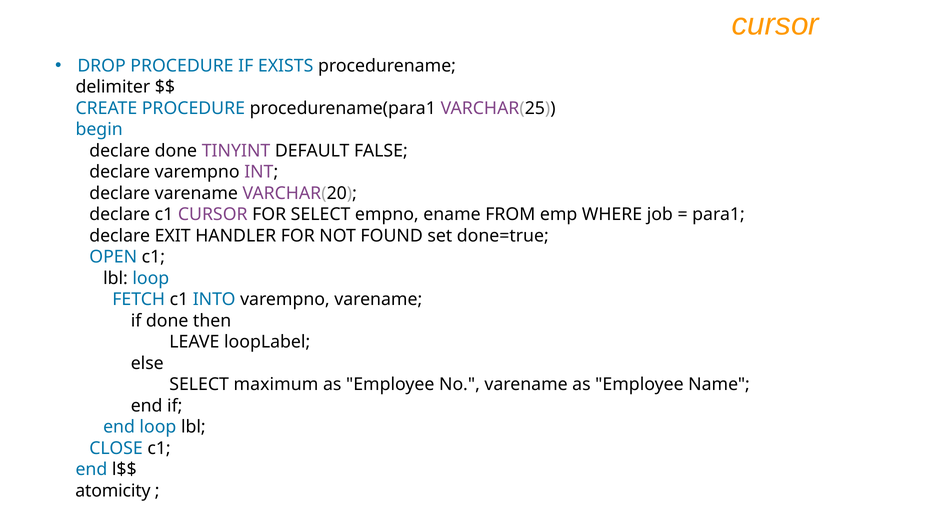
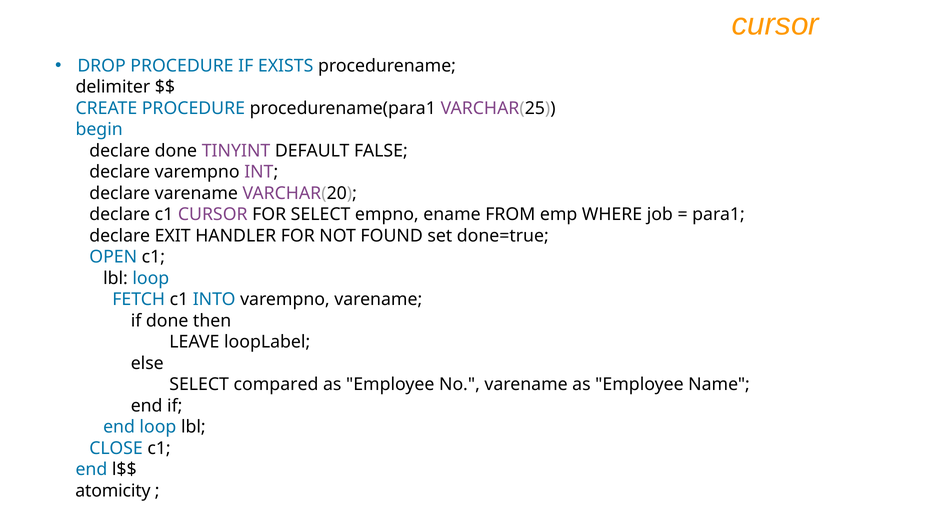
maximum: maximum -> compared (276, 384)
